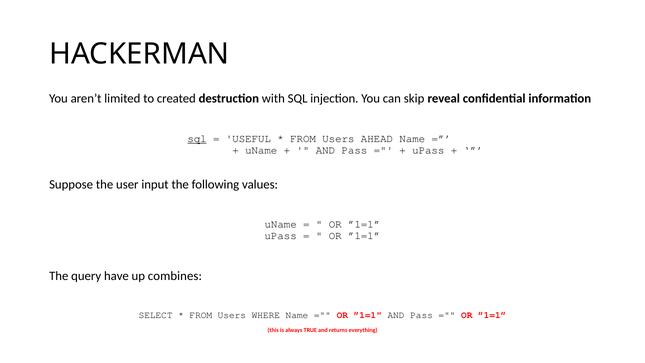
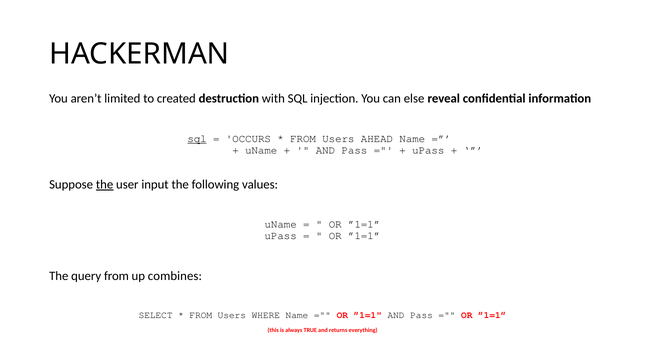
skip: skip -> else (414, 99)
USEFUL: USEFUL -> OCCURS (248, 139)
the underline: none -> present (105, 184)
query have: have -> from (116, 276)
